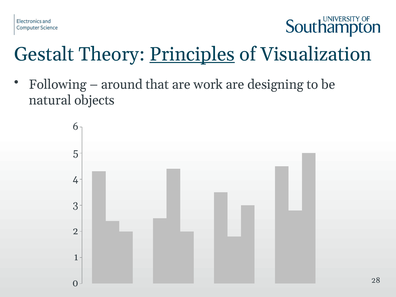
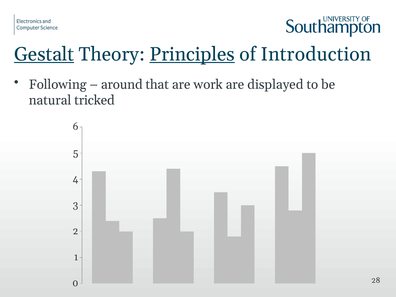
Gestalt underline: none -> present (44, 54)
Visualization: Visualization -> Introduction (316, 54)
designing: designing -> displayed (275, 84)
objects: objects -> tricked (95, 100)
